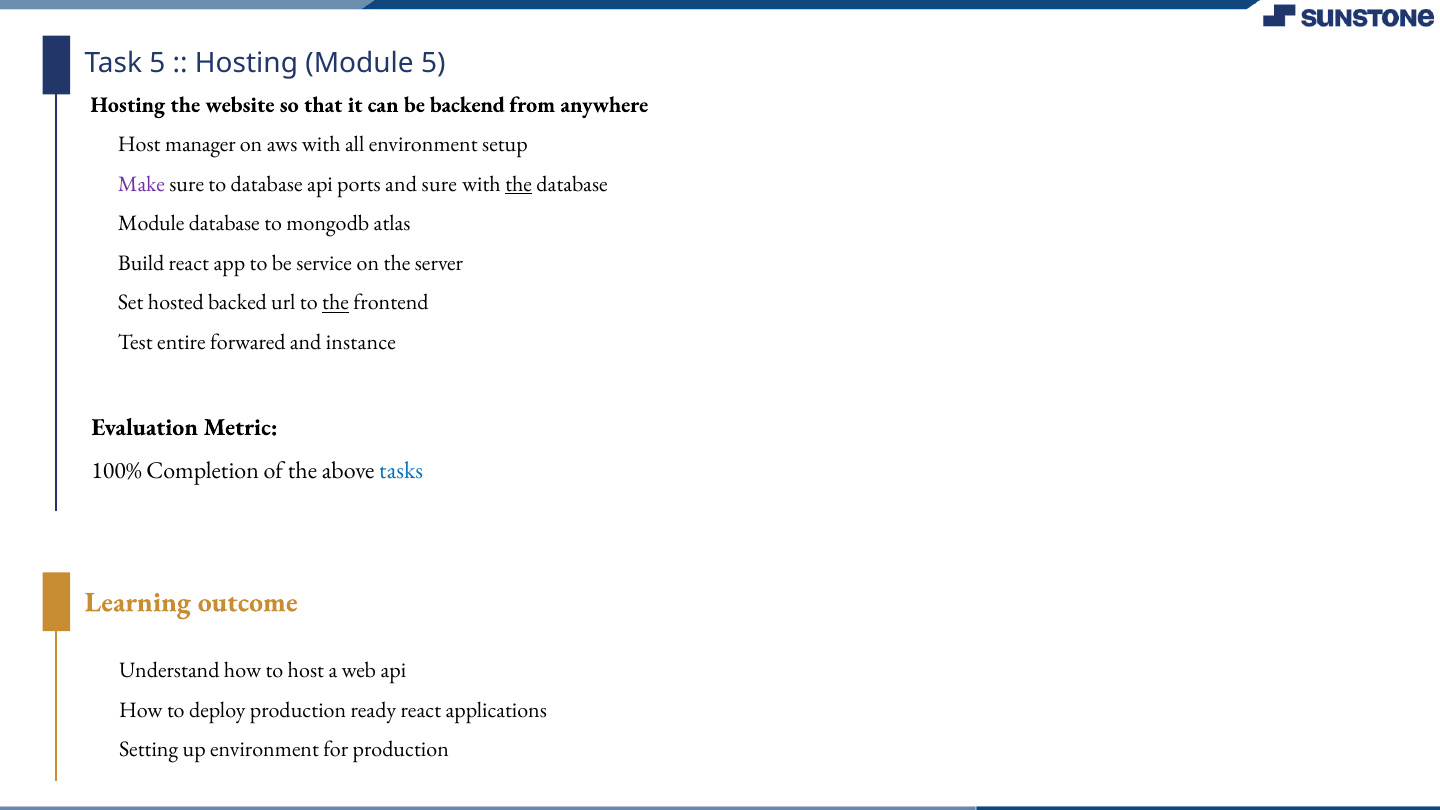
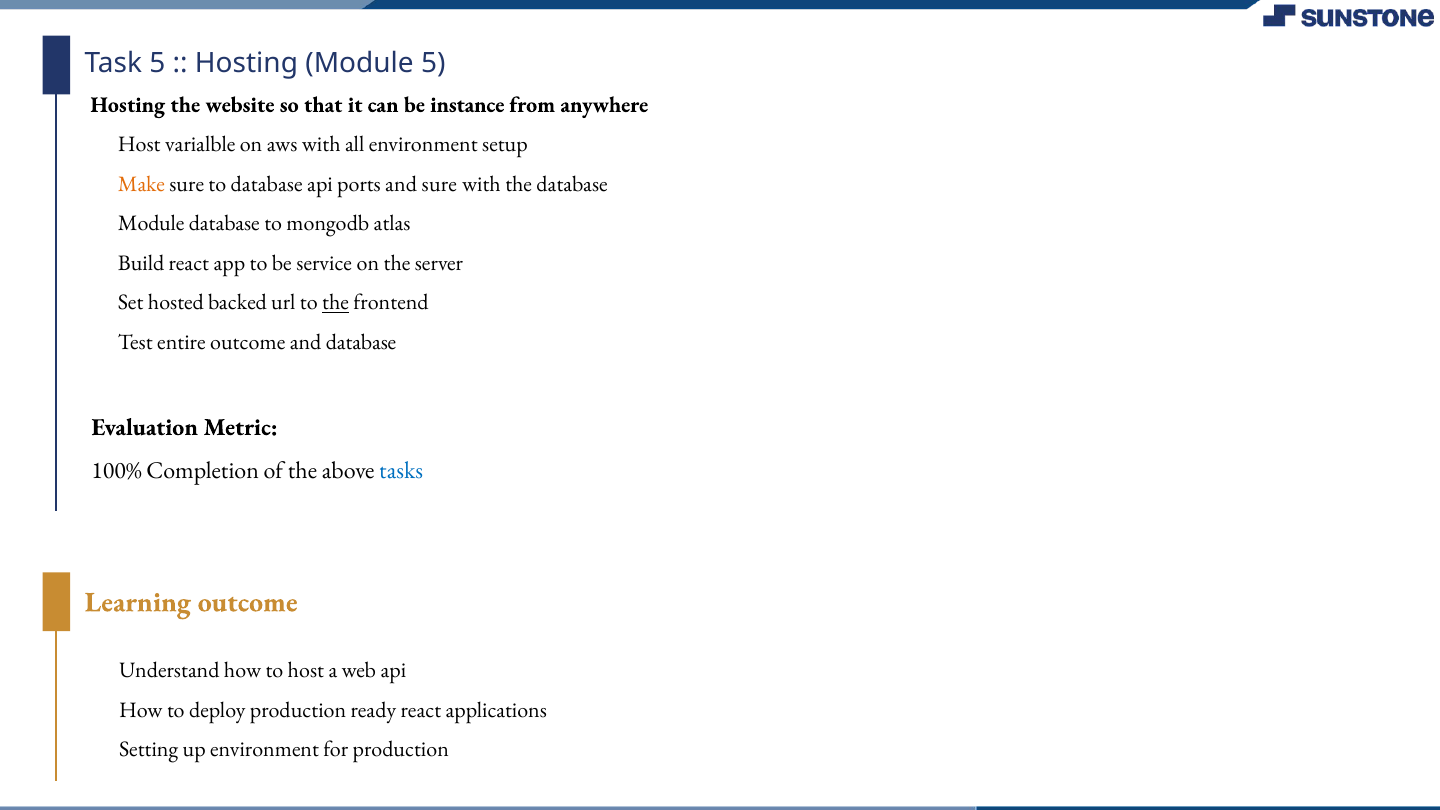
backend: backend -> instance (467, 105)
manager: manager -> varialble (200, 144)
Make colour: purple -> orange (141, 184)
the underline: present -> none (519, 184)
entire forwared: forwared -> outcome (248, 342)
and instance: instance -> database (361, 342)
